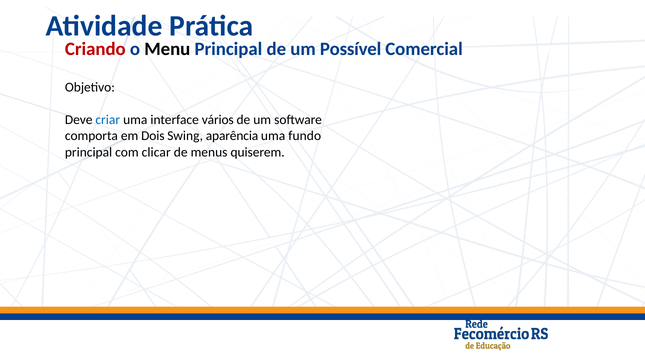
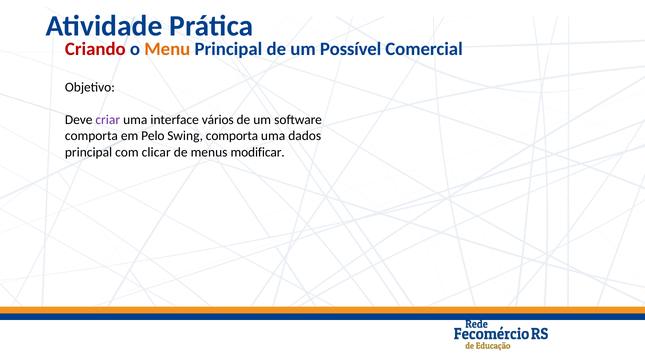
Menu colour: black -> orange (167, 49)
criar colour: blue -> purple (108, 120)
Dois: Dois -> Pelo (153, 136)
Swing aparência: aparência -> comporta (232, 136)
fundo: fundo -> dados (305, 136)
quiserem: quiserem -> modificar (258, 152)
